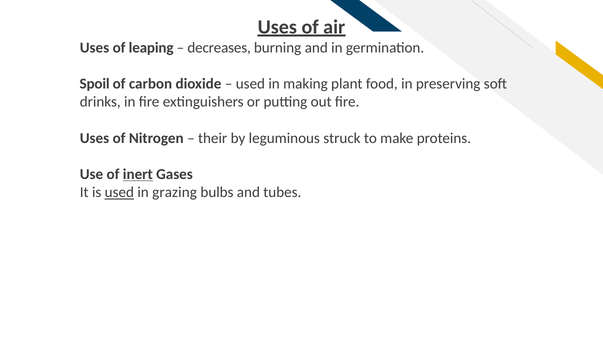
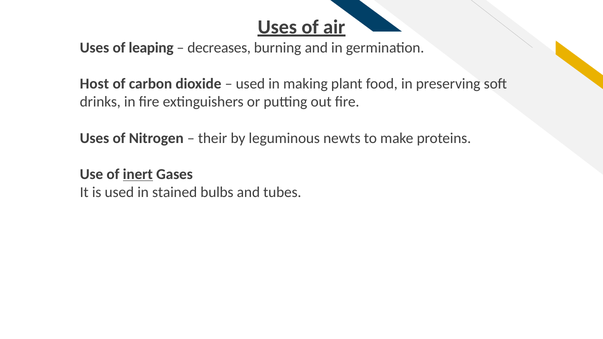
Spoil: Spoil -> Host (94, 84)
struck: struck -> newts (342, 138)
used underline: present -> none (119, 192)
grazing: grazing -> stained (175, 192)
